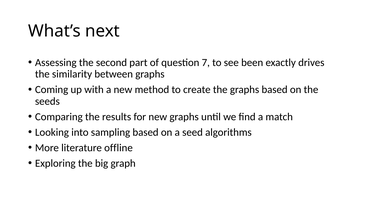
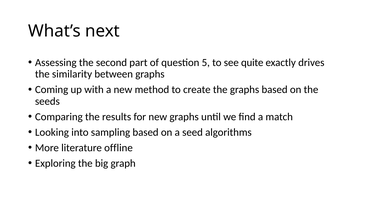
7: 7 -> 5 (206, 62)
been: been -> quite (252, 62)
